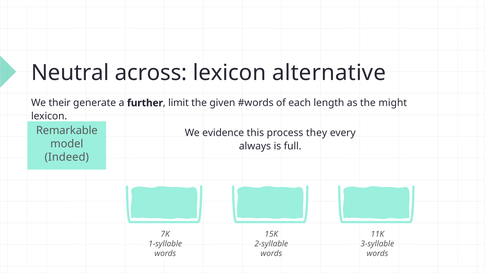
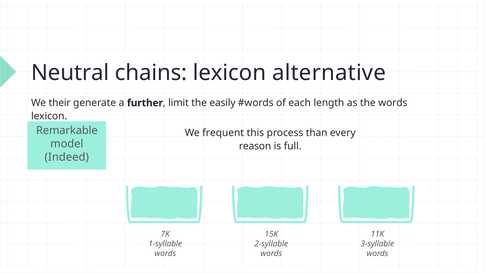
across: across -> chains (151, 73)
given: given -> easily (222, 103)
the might: might -> words (393, 103)
evidence: evidence -> frequent (223, 133)
they: they -> than (317, 133)
always: always -> reason (255, 146)
